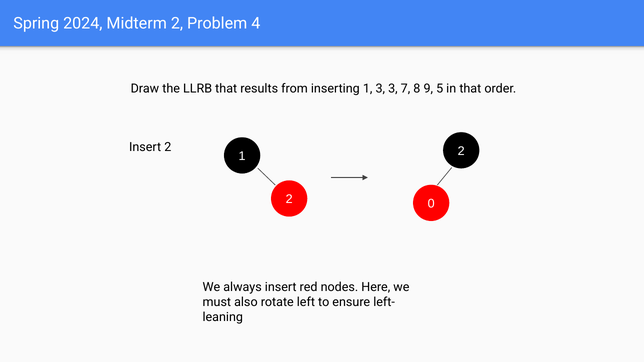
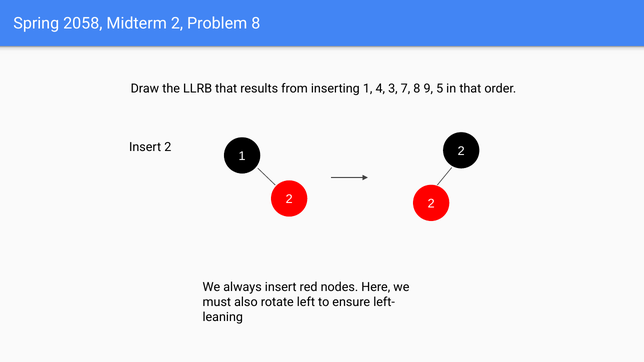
2024: 2024 -> 2058 (83, 23)
Problem 4: 4 -> 8 (256, 23)
1 3: 3 -> 4 (380, 89)
0: 0 -> 2 (431, 204)
